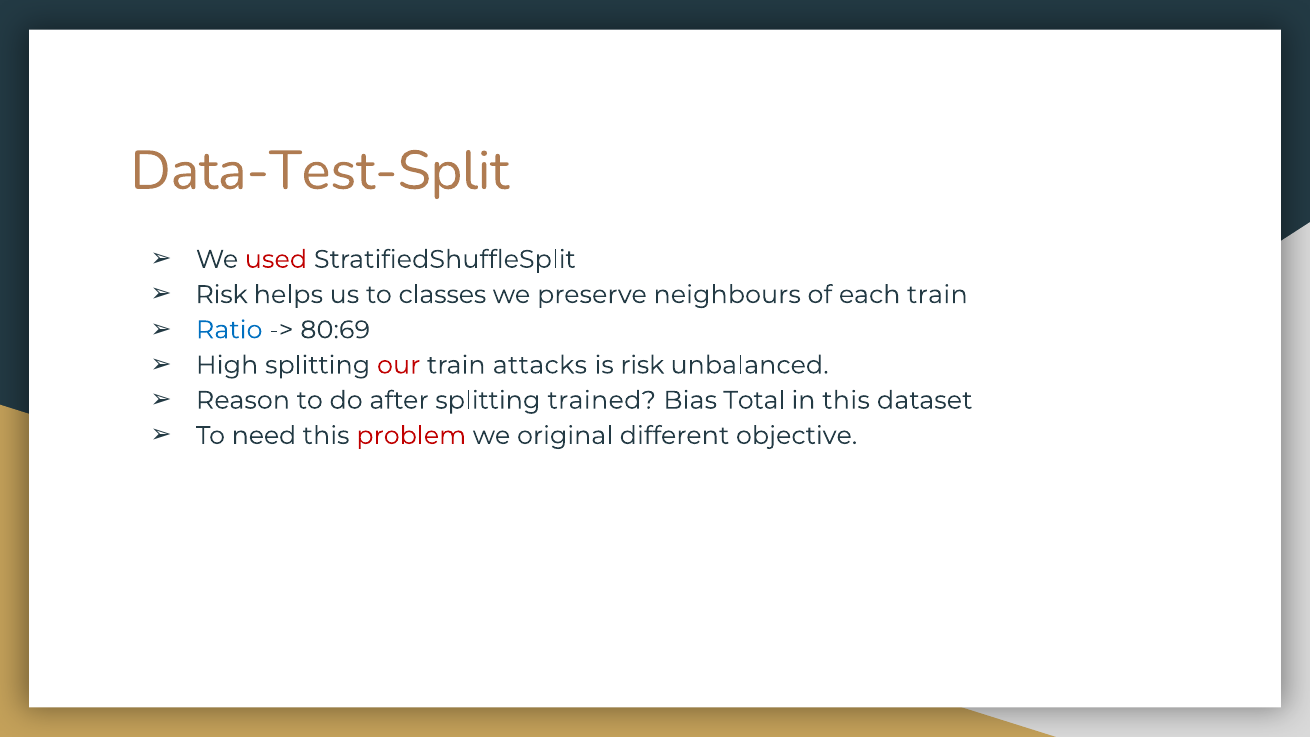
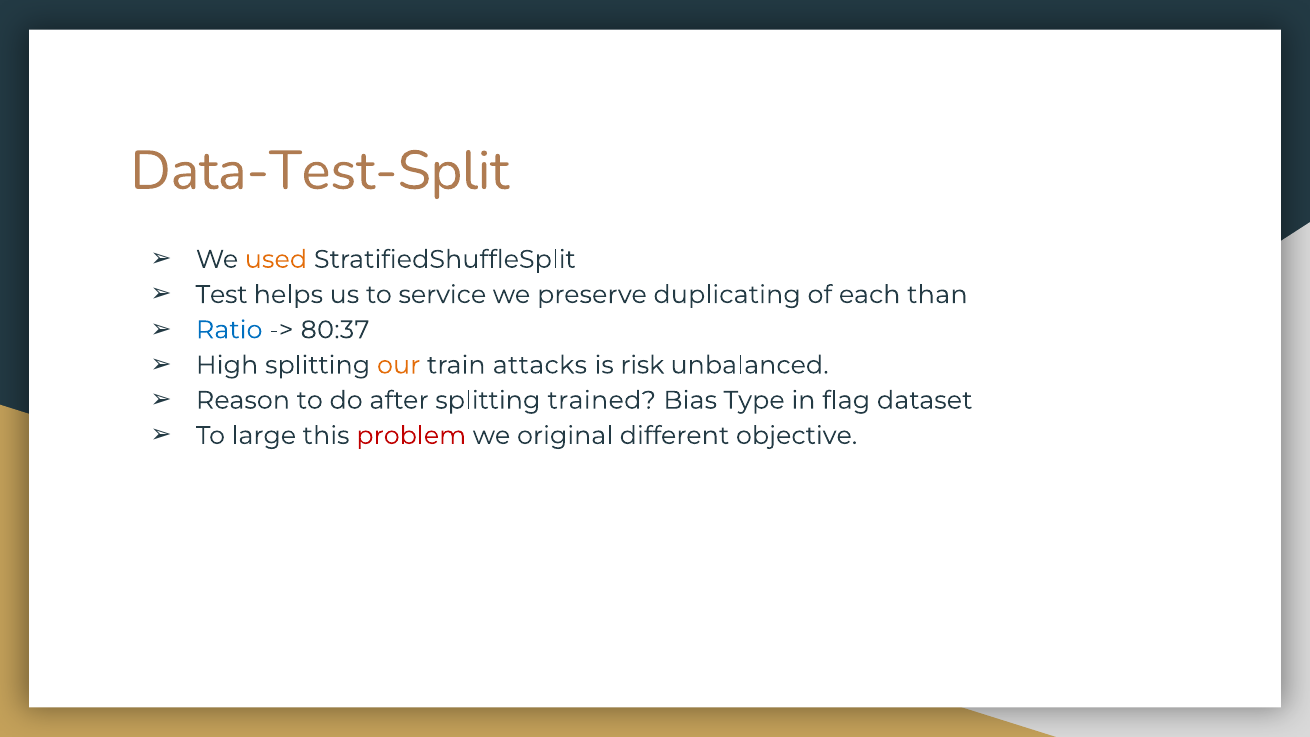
used colour: red -> orange (276, 259)
Risk: Risk -> Test (222, 295)
classes: classes -> service (442, 295)
neighbours: neighbours -> duplicating (727, 295)
each train: train -> than (937, 295)
80:69: 80:69 -> 80:37 (335, 330)
our colour: red -> orange (399, 365)
Total: Total -> Type (754, 400)
in this: this -> flag (846, 400)
need: need -> large (264, 435)
